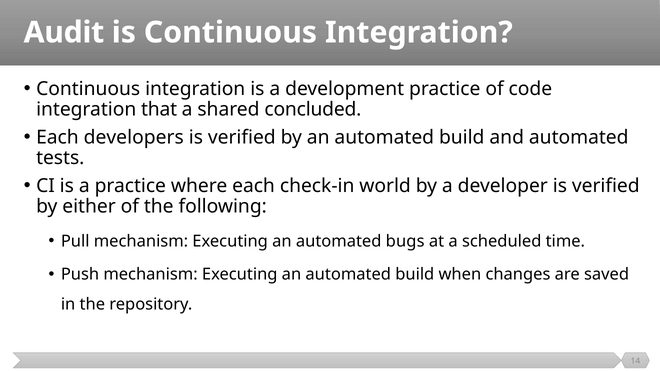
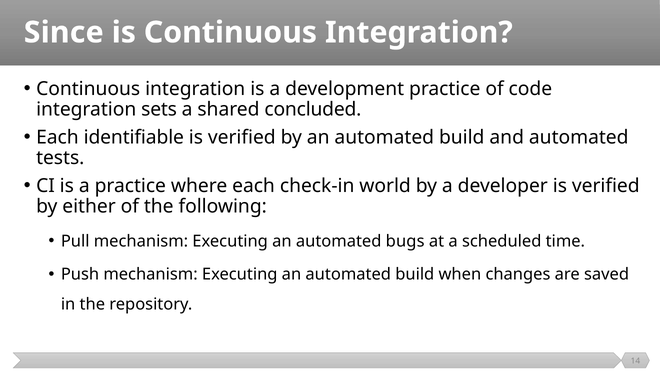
Audit: Audit -> Since (64, 32)
that: that -> sets (159, 110)
developers: developers -> identifiable (134, 137)
